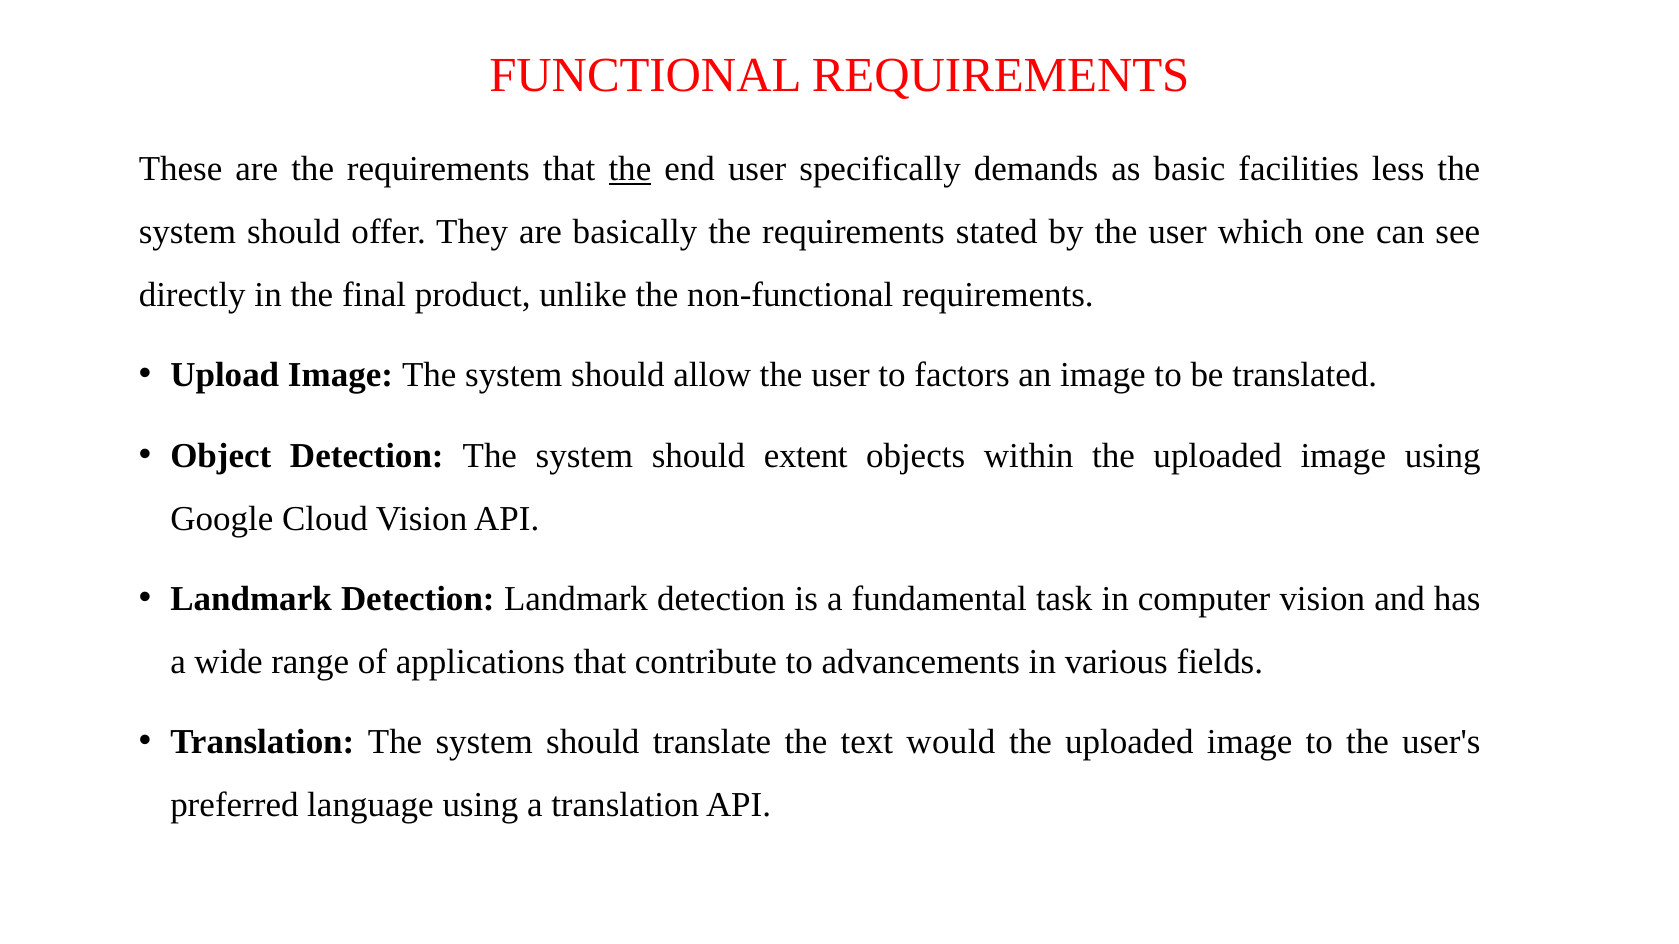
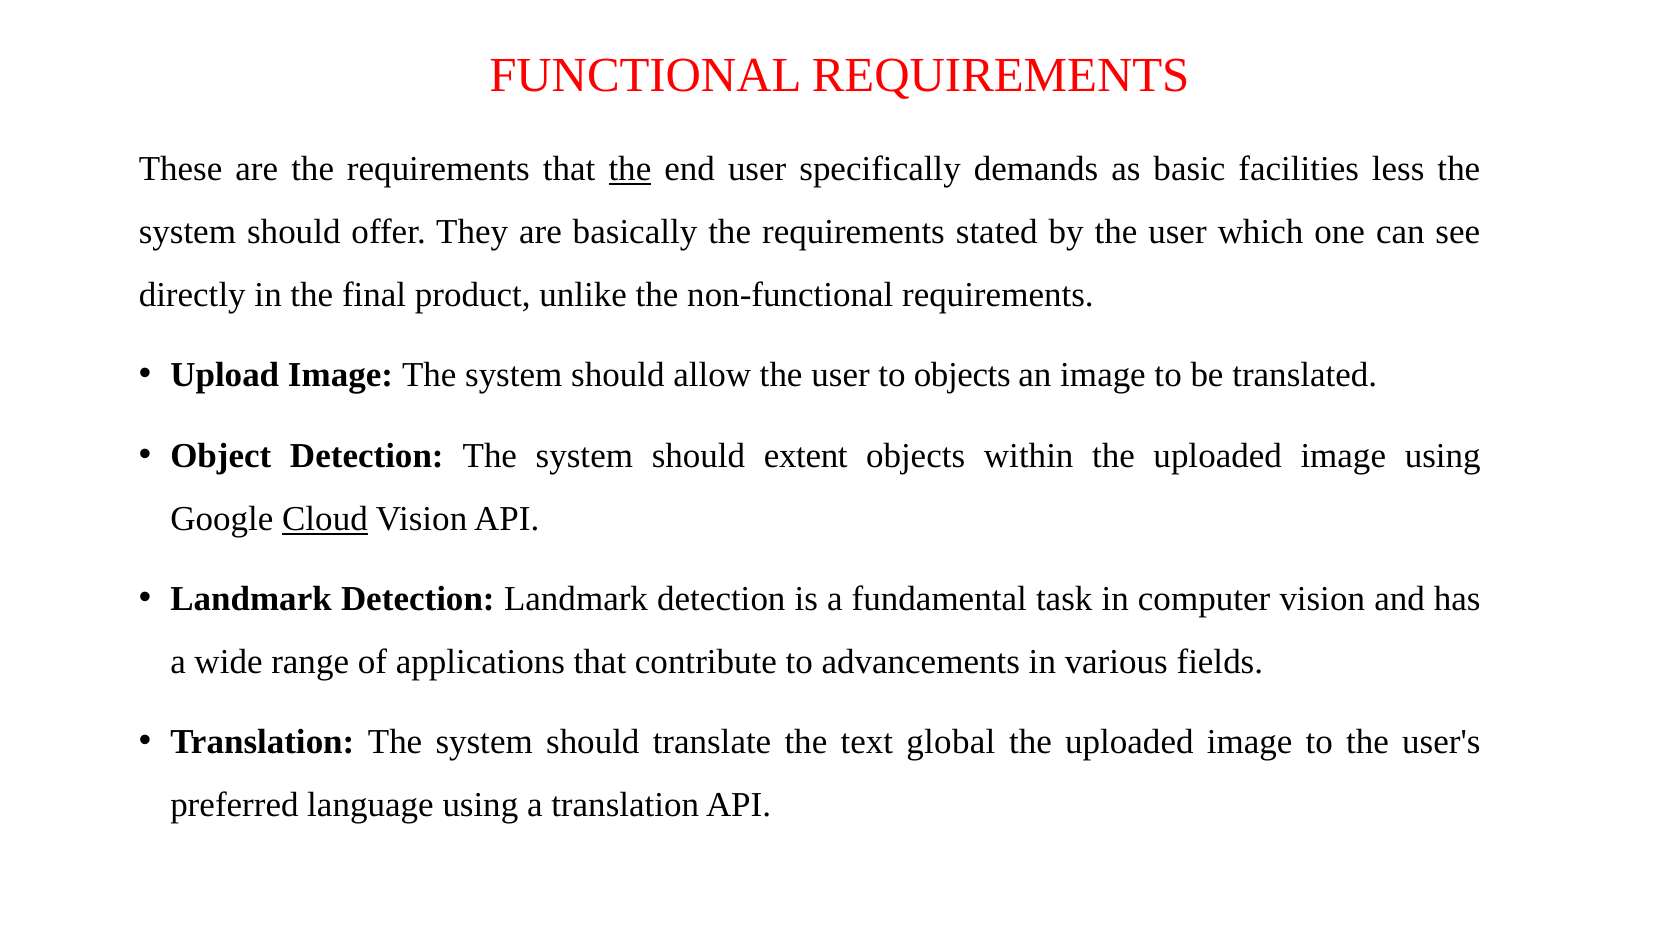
to factors: factors -> objects (962, 375)
Cloud underline: none -> present (325, 519)
would: would -> global (951, 743)
